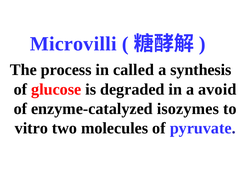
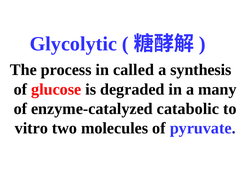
Microvilli: Microvilli -> Glycolytic (73, 44)
avoid: avoid -> many (217, 89)
isozymes: isozymes -> catabolic (188, 108)
